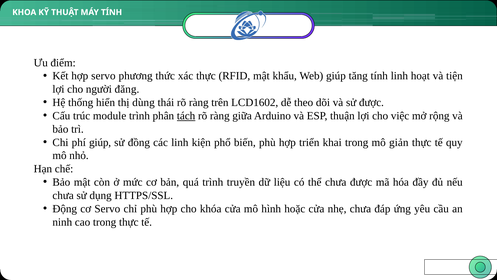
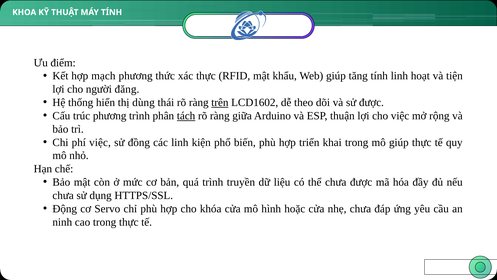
hợp servo: servo -> mạch (103, 76)
trên underline: none -> present (220, 102)
trúc module: module -> phương (110, 116)
phí giúp: giúp -> việc (100, 142)
mô giản: giản -> giúp (399, 142)
